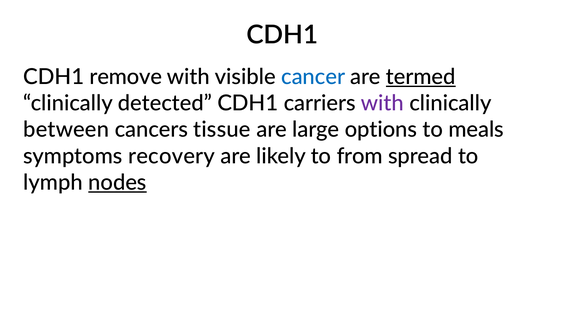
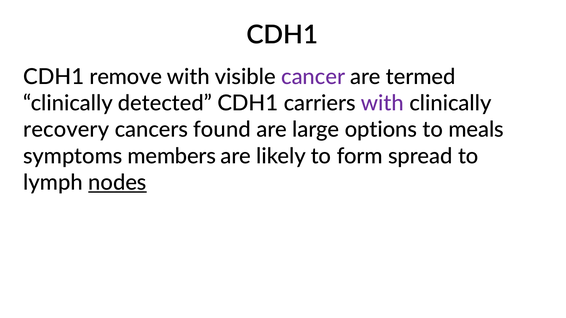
cancer colour: blue -> purple (313, 77)
termed underline: present -> none (421, 77)
between: between -> recovery (66, 130)
tissue: tissue -> found (222, 130)
recovery: recovery -> members (172, 156)
from: from -> form (360, 156)
